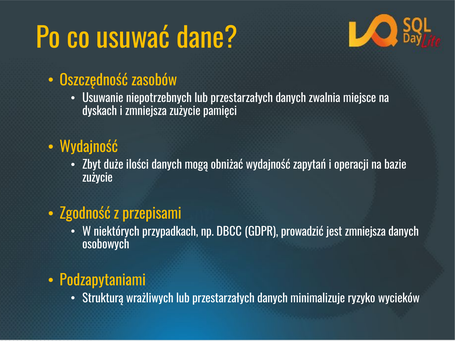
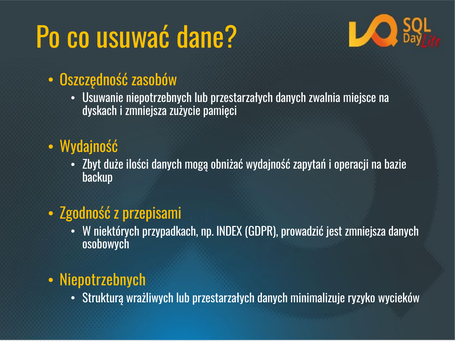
zużycie: zużycie -> backup (98, 178)
DBCC: DBCC -> INDEX (229, 232)
Podzapytaniami: Podzapytaniami -> Niepotrzebnych (103, 281)
